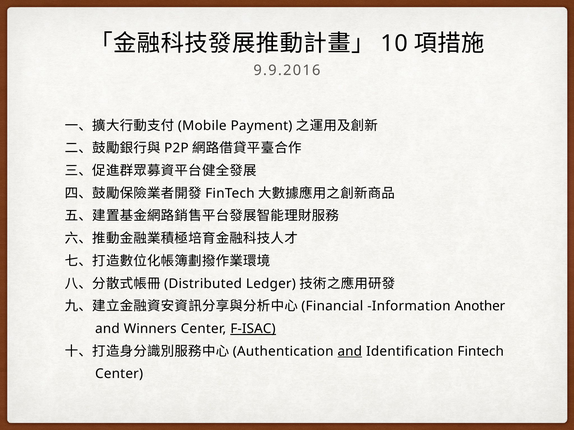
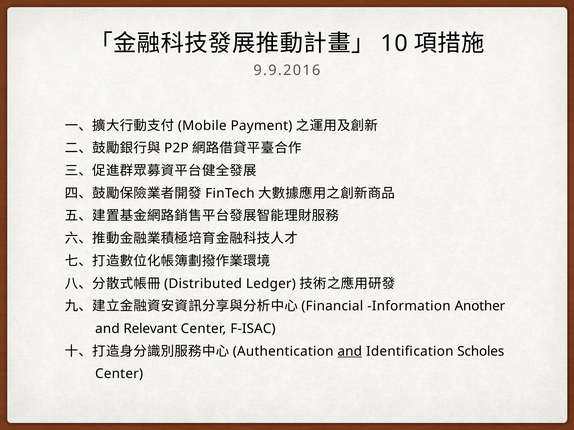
Winners: Winners -> Relevant (150, 329)
F-ISAC underline: present -> none (253, 329)
Identification Fintech: Fintech -> Scholes (481, 352)
